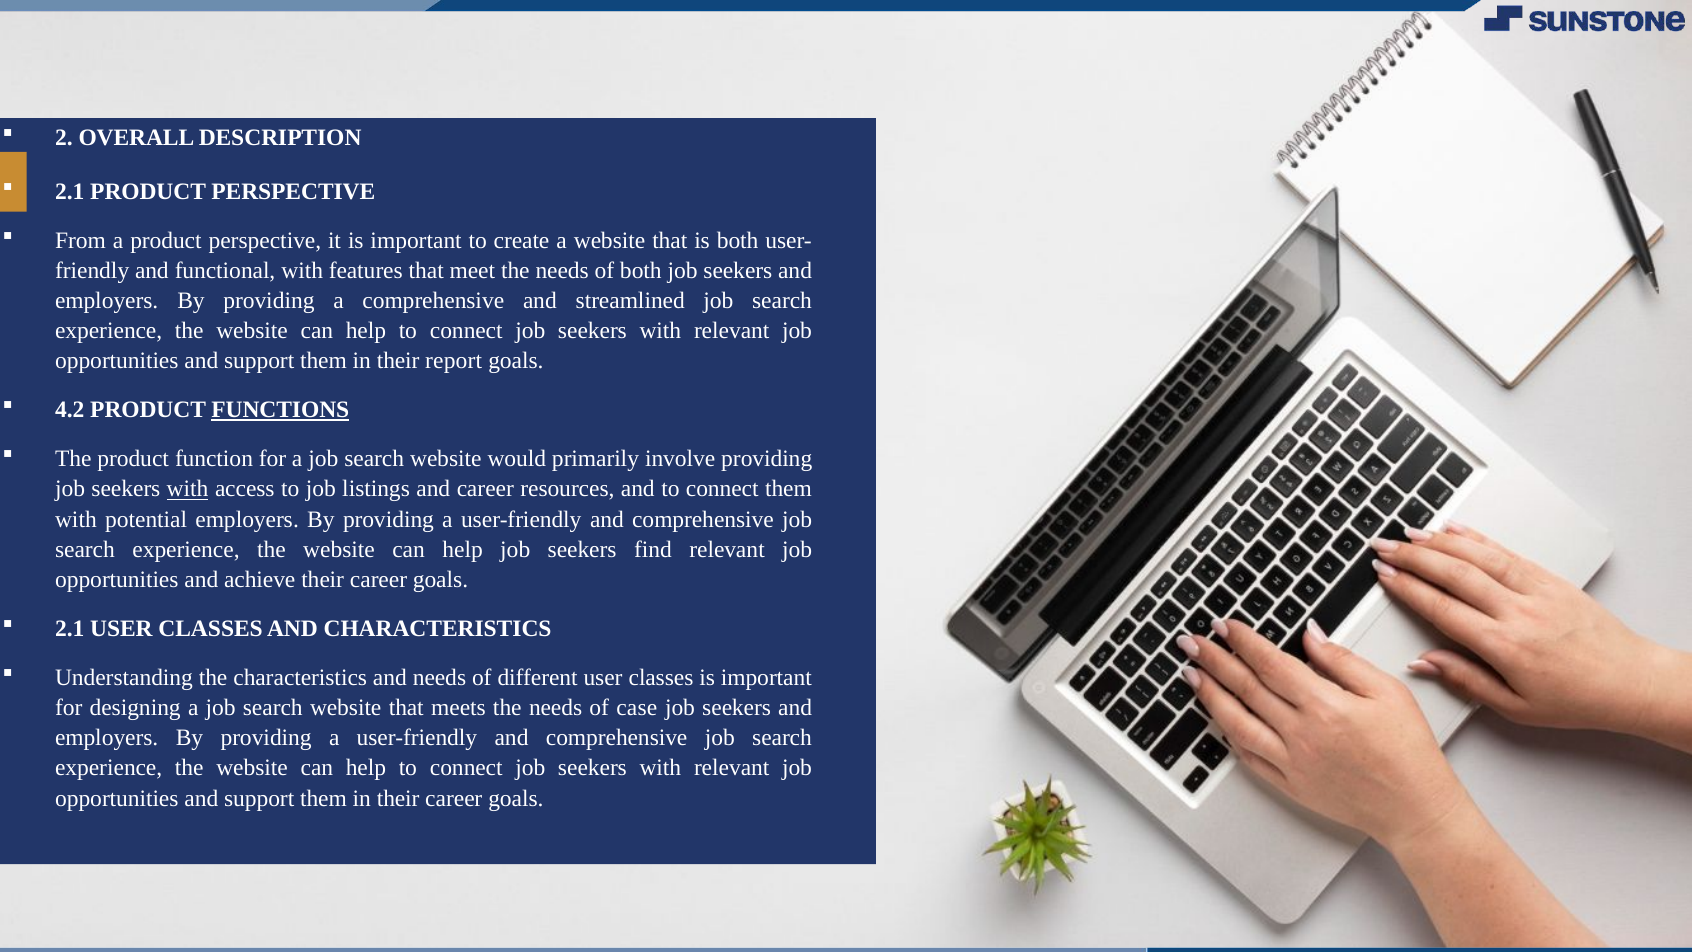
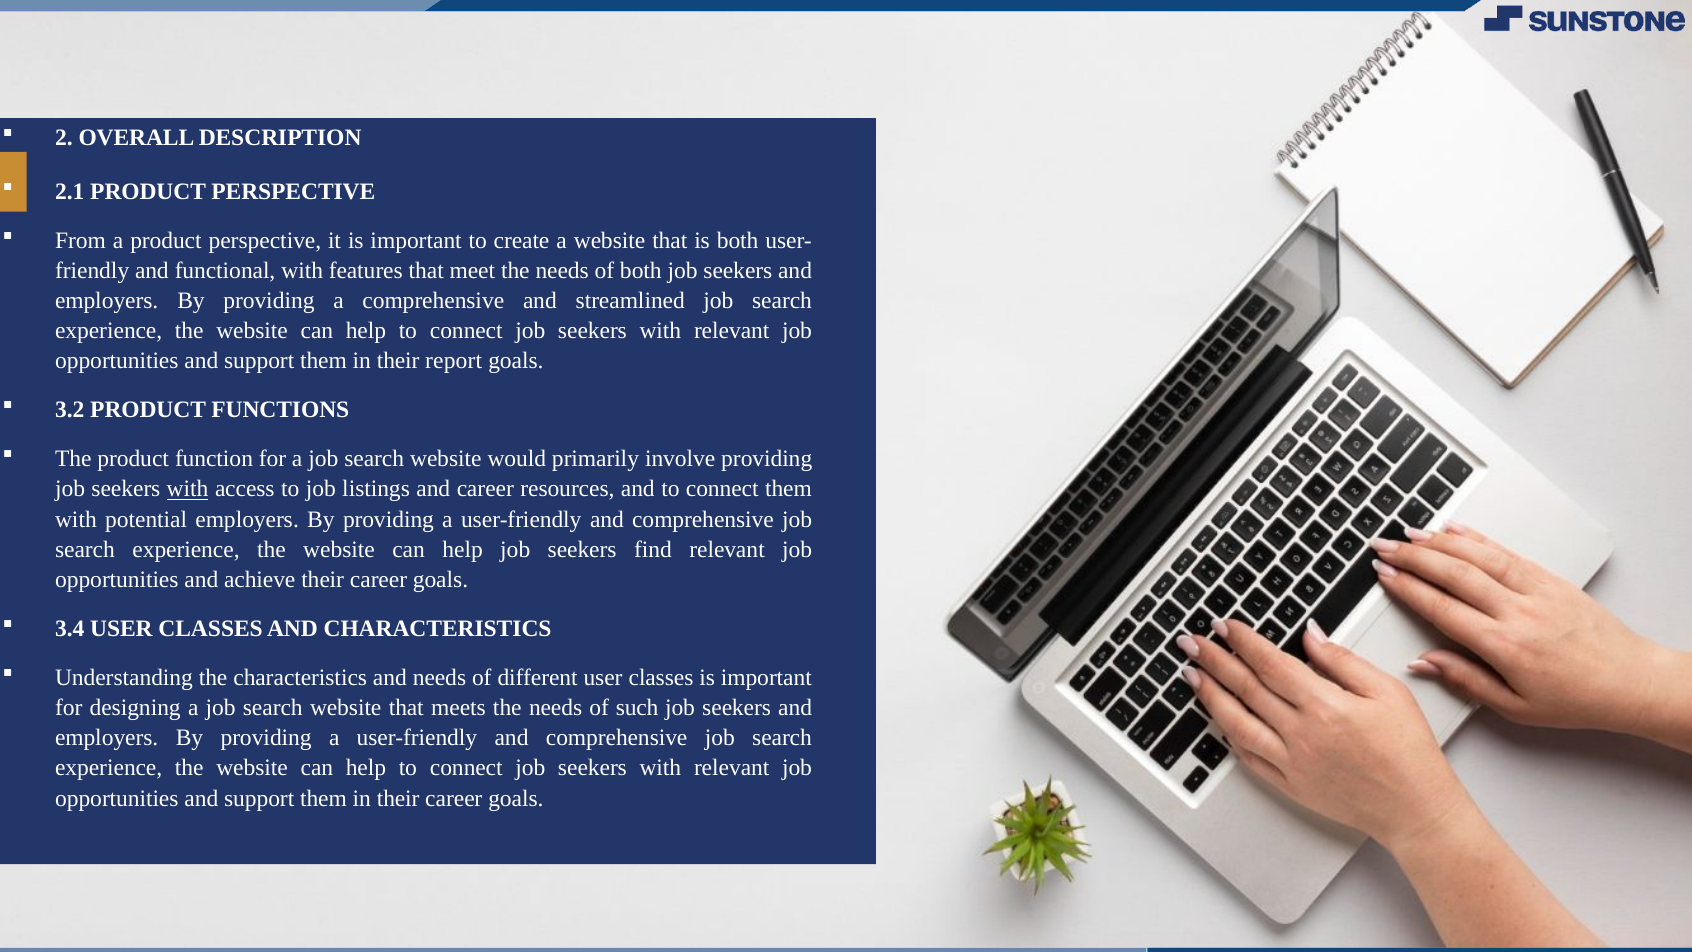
4.2: 4.2 -> 3.2 (70, 410)
FUNCTIONS underline: present -> none (280, 410)
2.1: 2.1 -> 3.4 (70, 629)
case: case -> such (637, 708)
